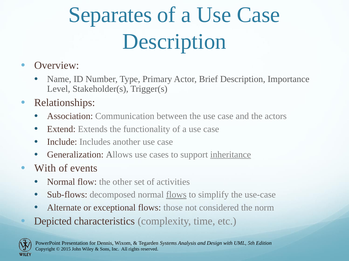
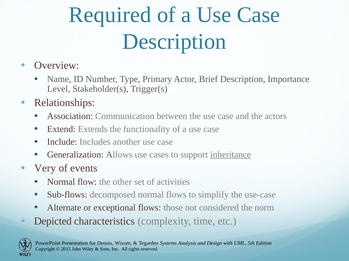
Separates: Separates -> Required (110, 15)
With: With -> Very (45, 169)
flows underline: present -> none (176, 195)
